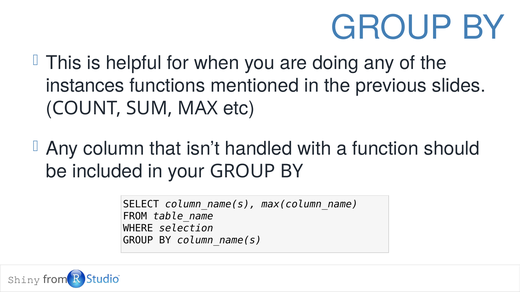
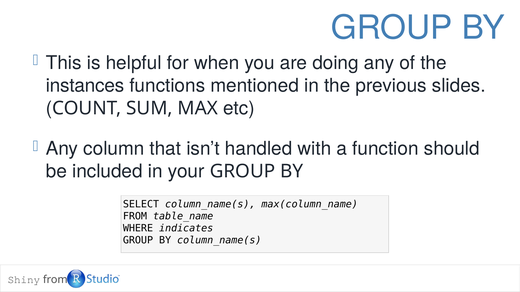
selection: selection -> indicates (186, 229)
